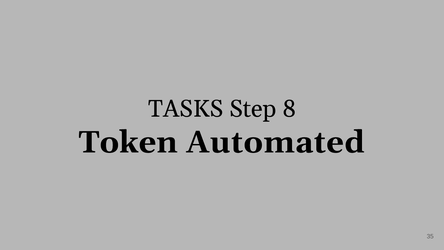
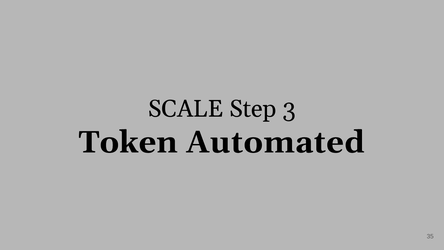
TASKS: TASKS -> SCALE (186, 109)
8: 8 -> 3 (289, 109)
